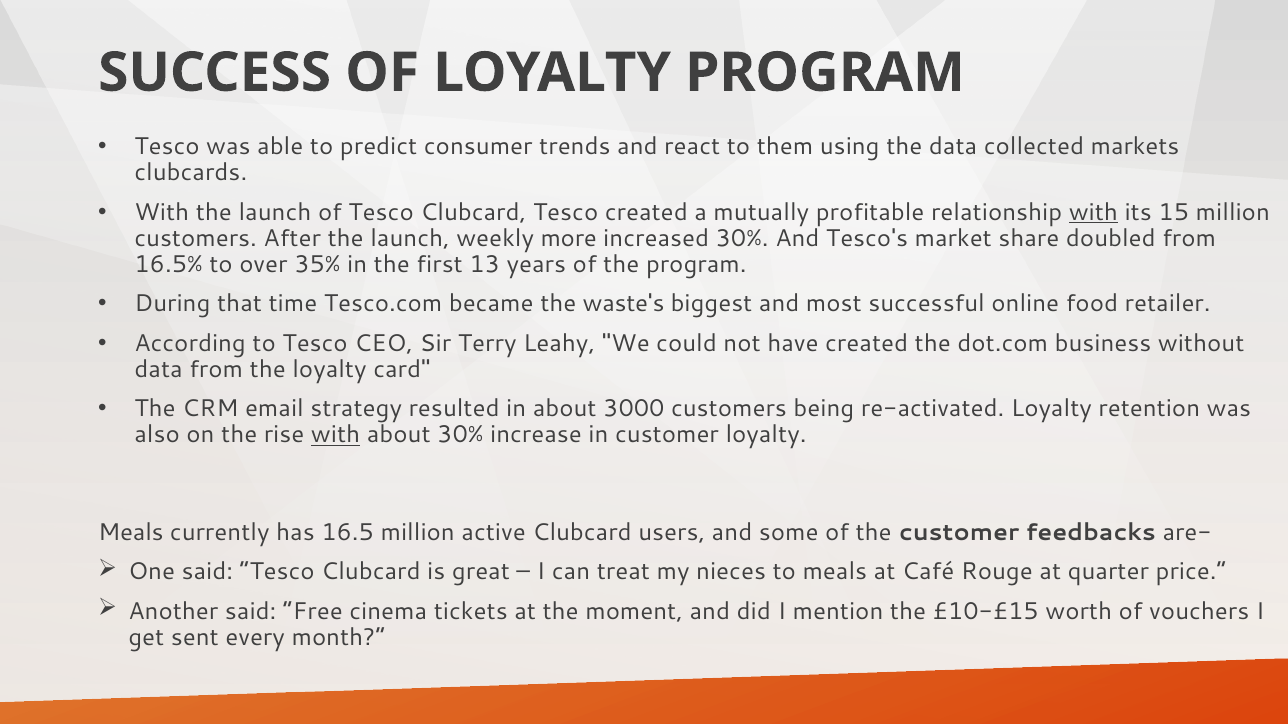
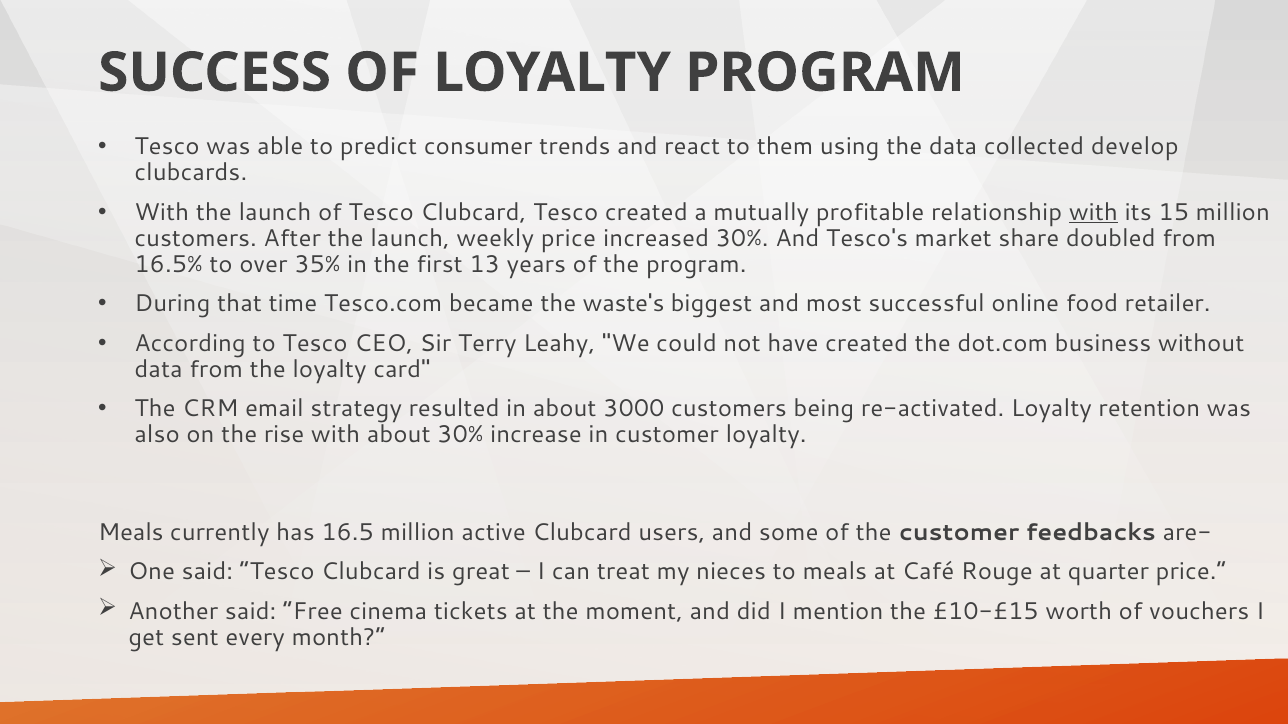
markets: markets -> develop (1135, 147)
weekly more: more -> price (568, 238)
with underline: present -> none (336, 435)
